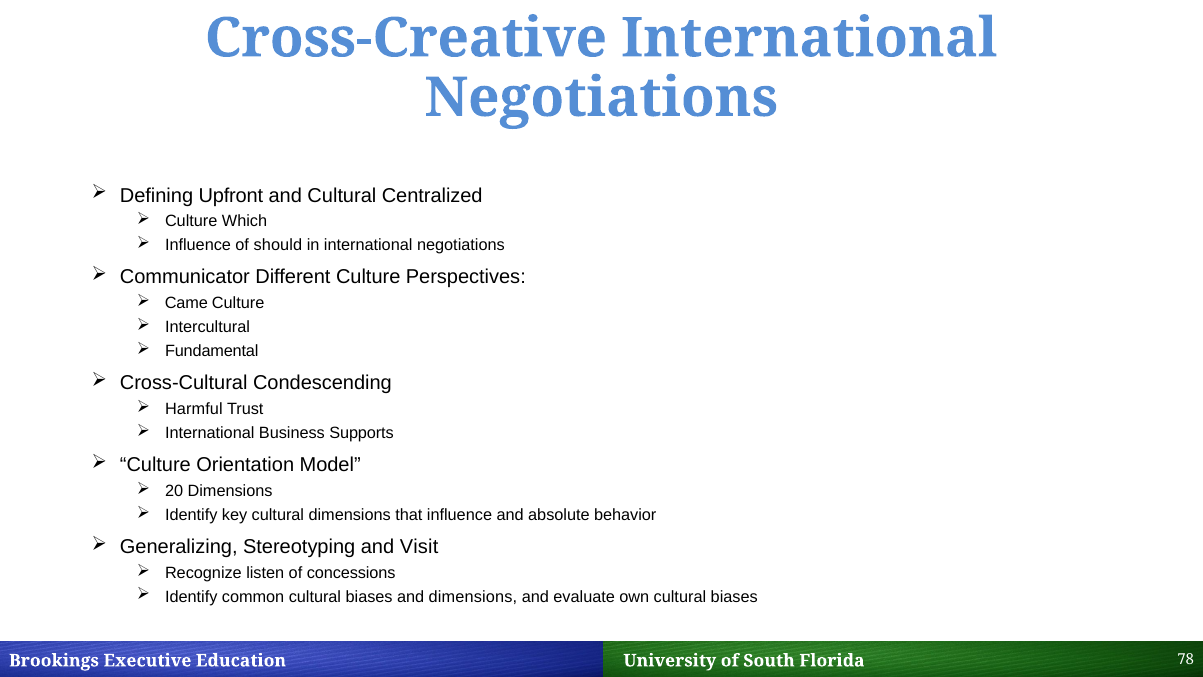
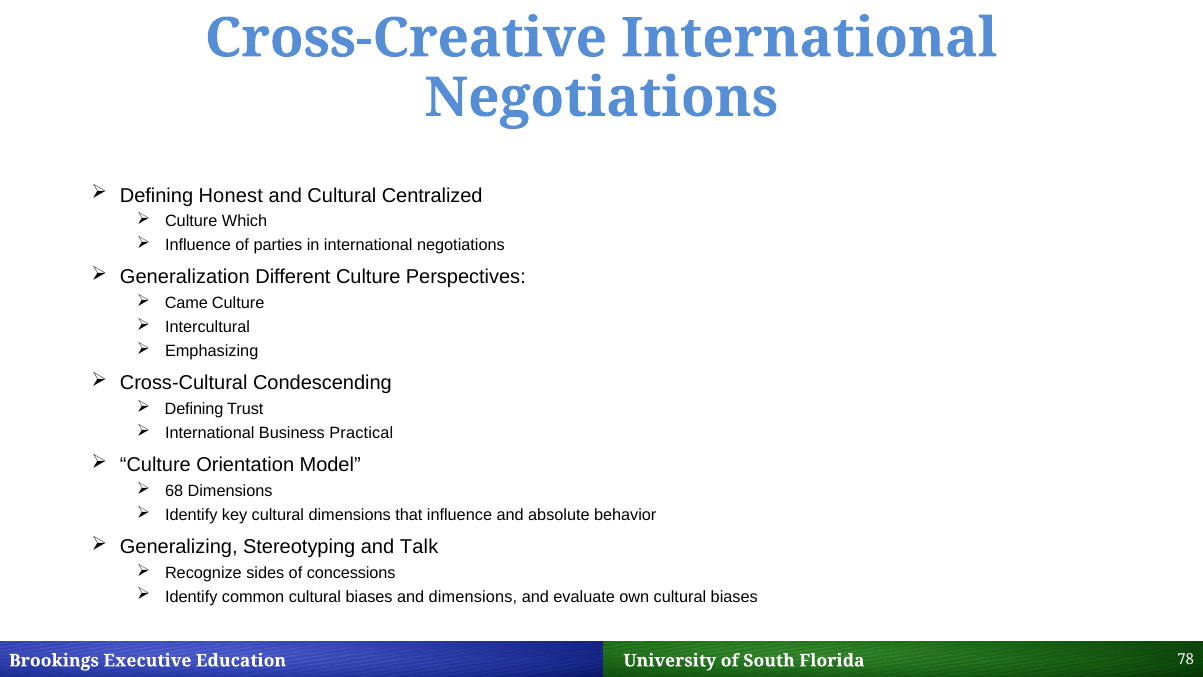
Upfront: Upfront -> Honest (231, 195)
should: should -> parties (278, 245)
Communicator: Communicator -> Generalization (185, 277)
Fundamental: Fundamental -> Emphasizing (212, 351)
Harmful: Harmful -> Defining (194, 409)
Supports: Supports -> Practical (361, 433)
20: 20 -> 68 (174, 491)
Visit: Visit -> Talk (419, 547)
listen: listen -> sides (265, 573)
